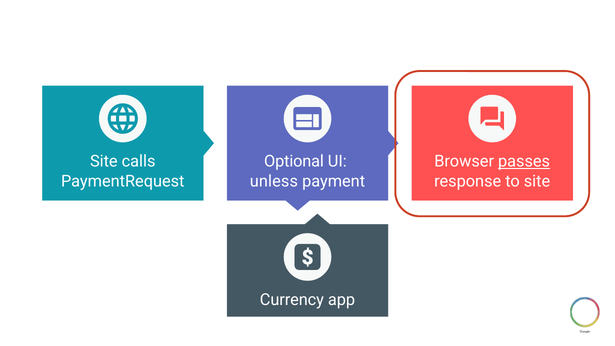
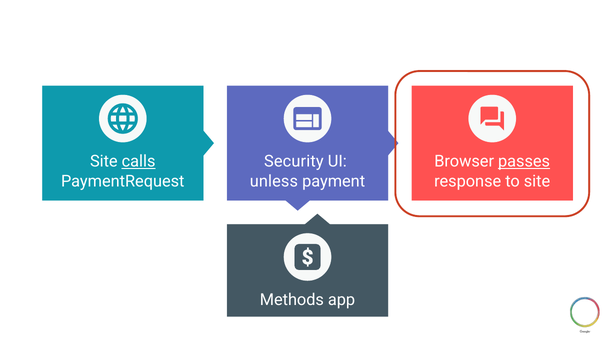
calls underline: none -> present (139, 161)
Optional: Optional -> Security (294, 161)
Currency: Currency -> Methods (292, 300)
